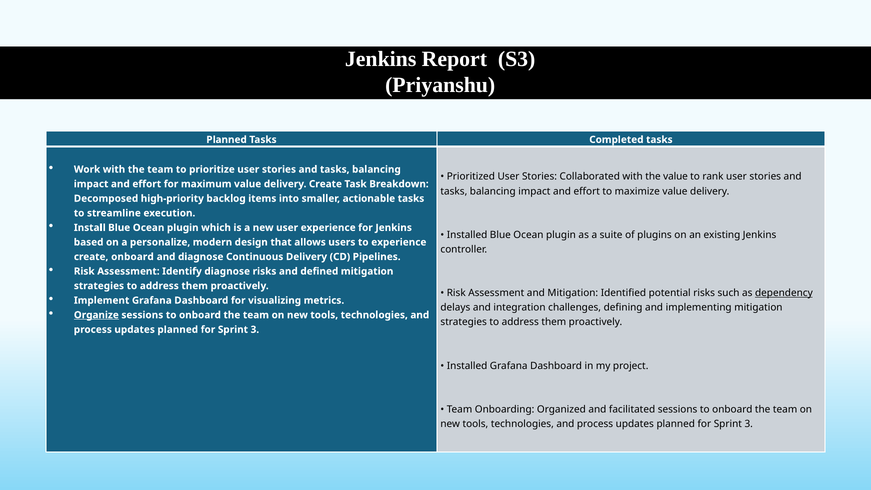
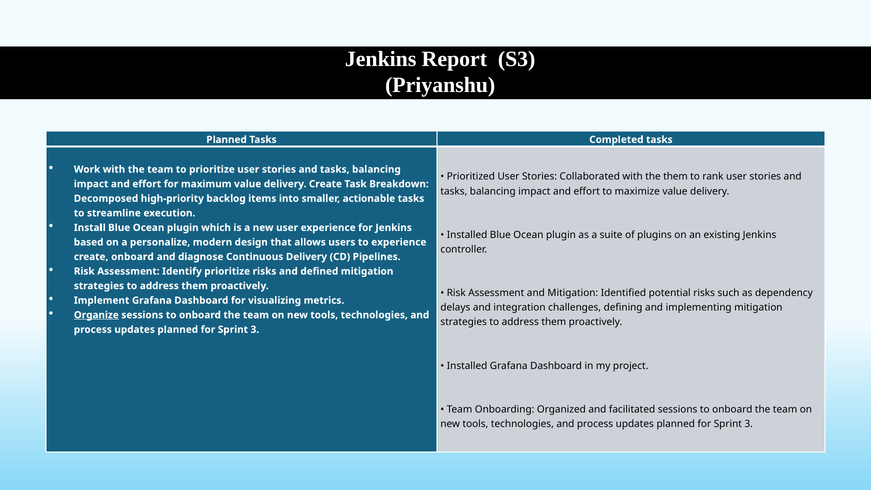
the value: value -> them (676, 177)
Identify diagnose: diagnose -> prioritize (227, 271)
dependency underline: present -> none (784, 293)
